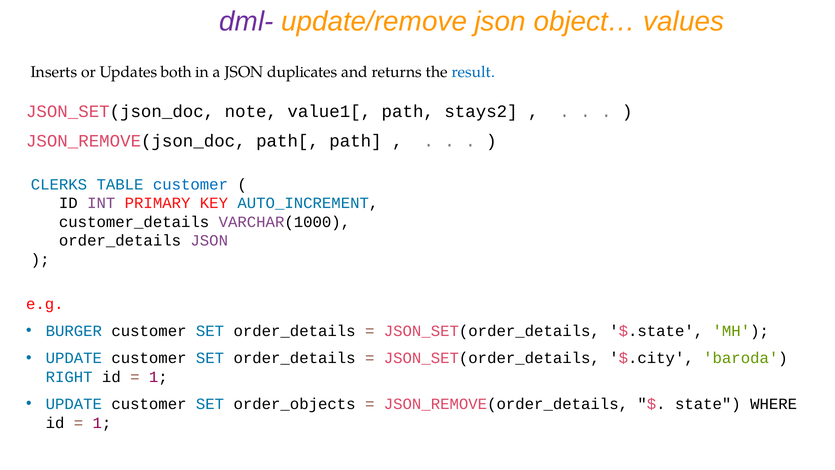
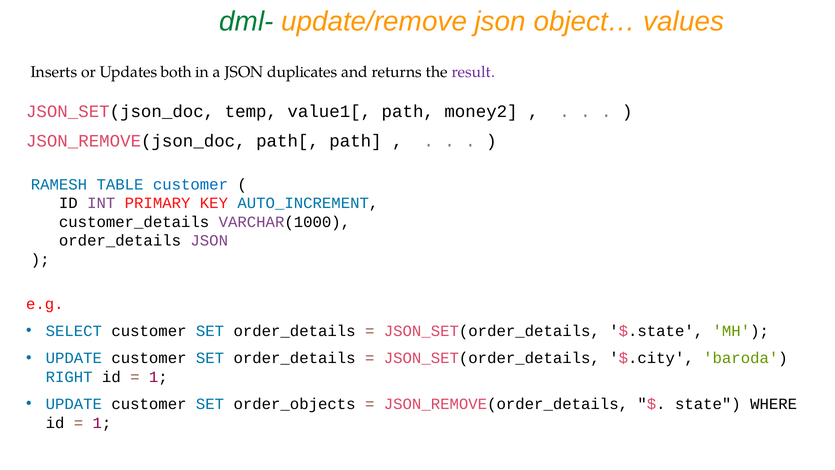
dml- colour: purple -> green (247, 22)
result colour: blue -> purple (473, 72)
note: note -> temp (251, 111)
stays2: stays2 -> money2 (481, 111)
CLERKS: CLERKS -> RAMESH (59, 184)
BURGER: BURGER -> SELECT (74, 331)
